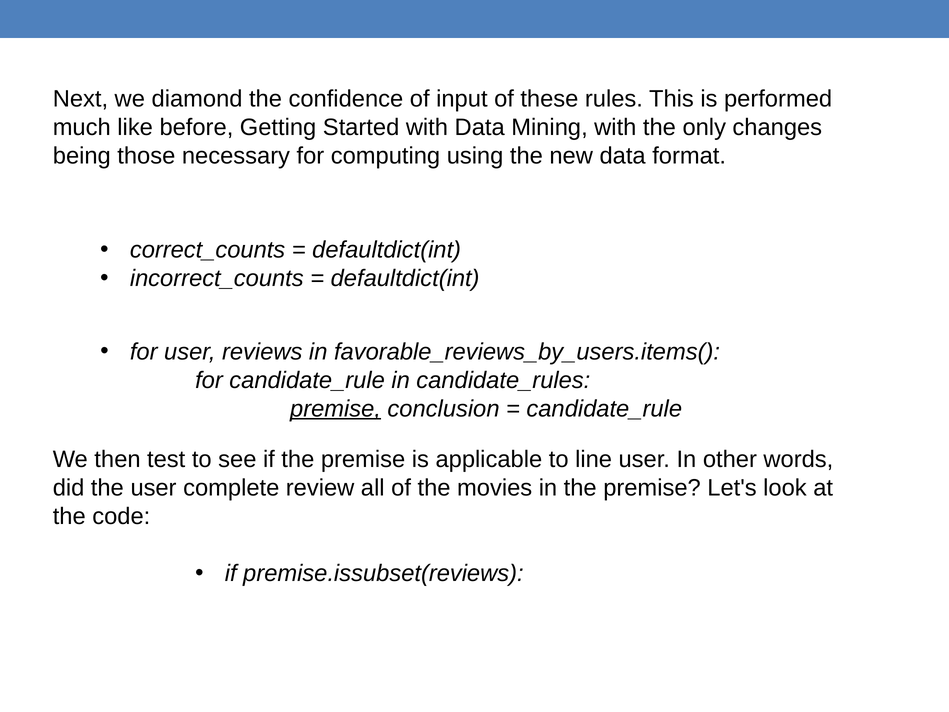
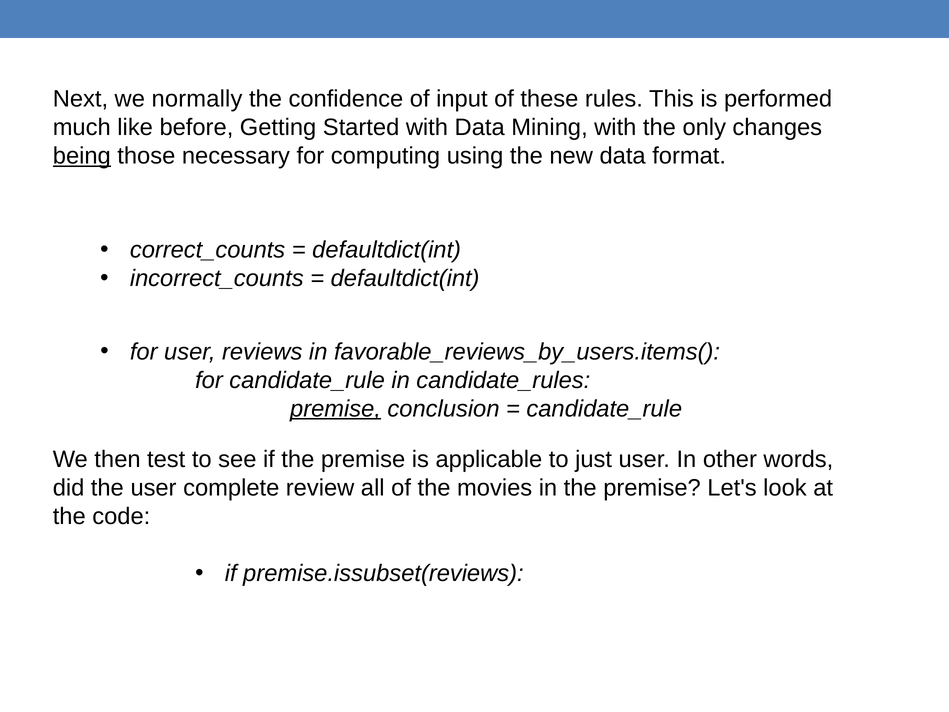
diamond: diamond -> normally (197, 99)
being underline: none -> present (82, 156)
line: line -> just (594, 459)
